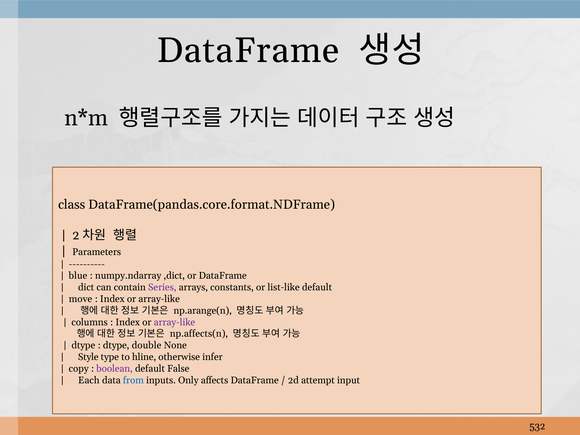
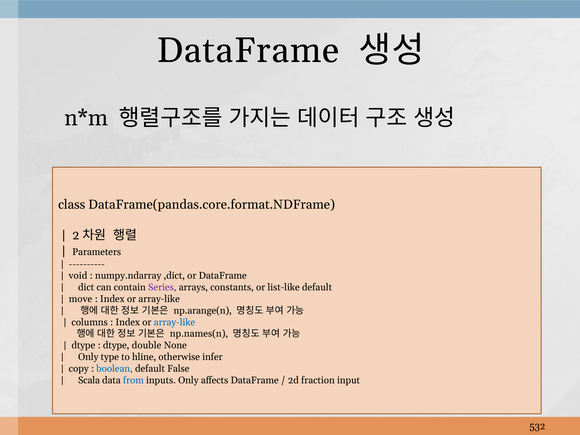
blue: blue -> void (78, 276)
array-like colour: purple -> blue (174, 322)
np.affects(n: np.affects(n -> np.names(n (199, 334)
Style: Style -> Only (88, 357)
boolean colour: purple -> blue (115, 369)
Each: Each -> Scala (89, 380)
attempt: attempt -> fraction (318, 380)
